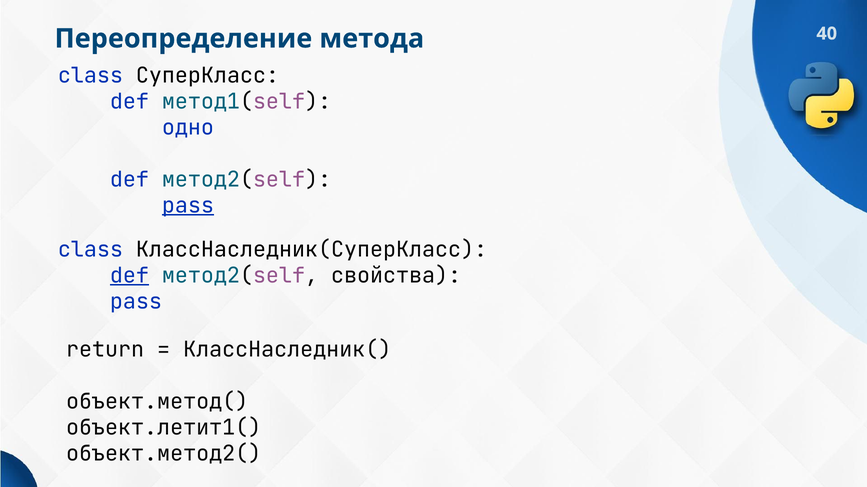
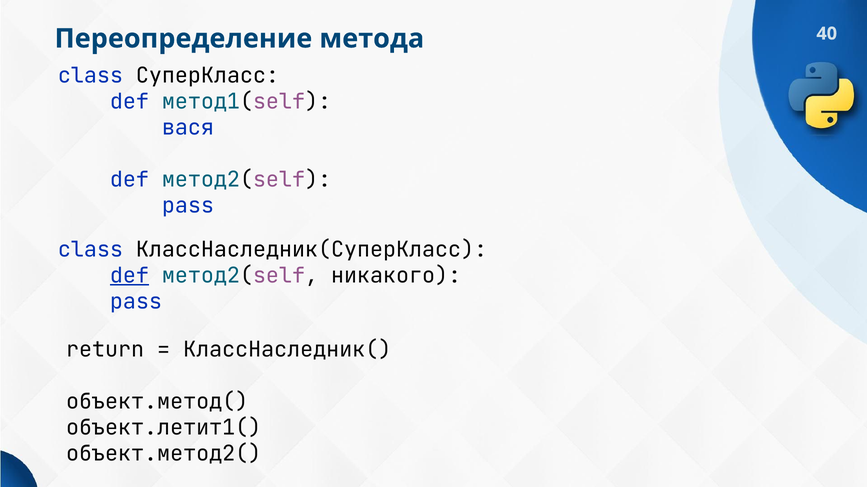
одно: одно -> вася (188, 128)
pass underline: present -> none (188, 206)
свойства: свойства -> никакого (396, 276)
